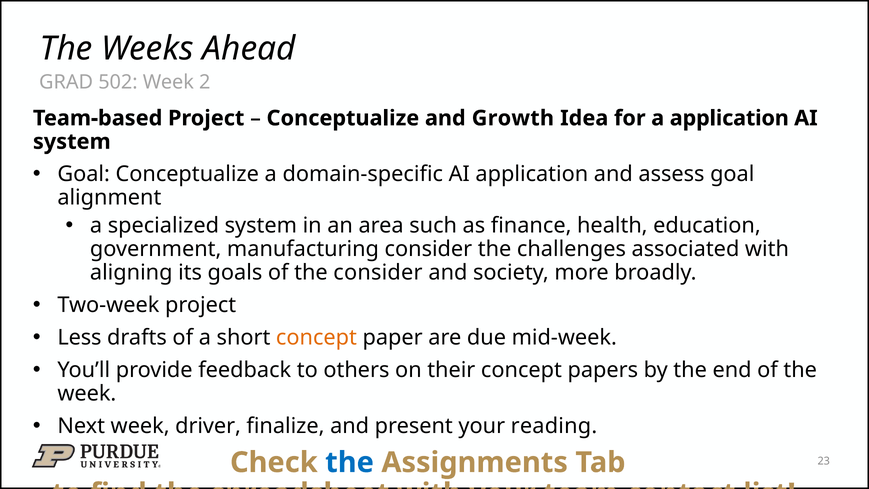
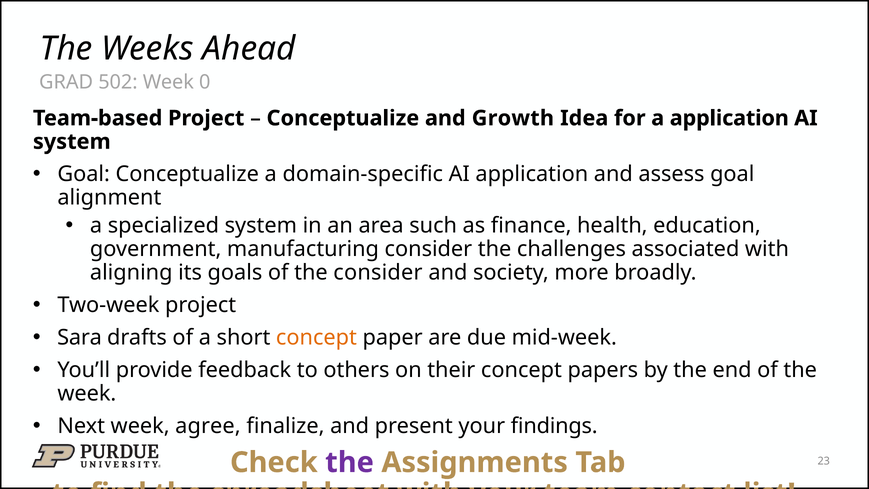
2: 2 -> 0 (205, 82)
Less: Less -> Sara (80, 337)
driver: driver -> agree (208, 426)
reading: reading -> findings (554, 426)
the colour: blue -> purple (350, 462)
